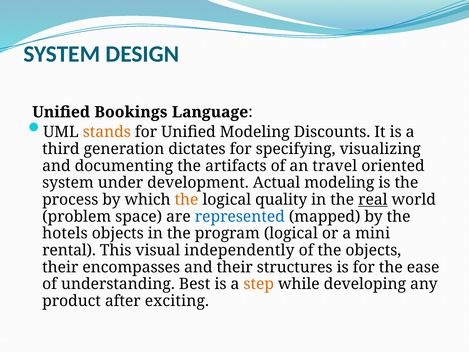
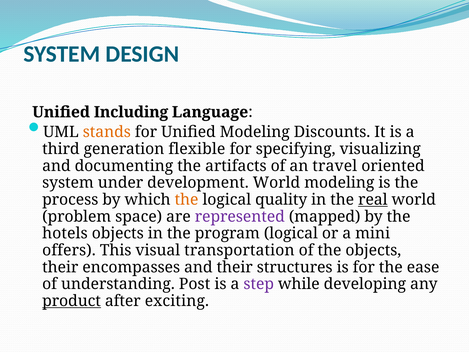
Bookings: Bookings -> Including (131, 112)
dictates: dictates -> flexible (197, 149)
development Actual: Actual -> World (276, 183)
represented colour: blue -> purple (240, 216)
rental: rental -> offers (69, 250)
independently: independently -> transportation (239, 250)
Best: Best -> Post (195, 284)
step colour: orange -> purple (259, 284)
product underline: none -> present (72, 301)
